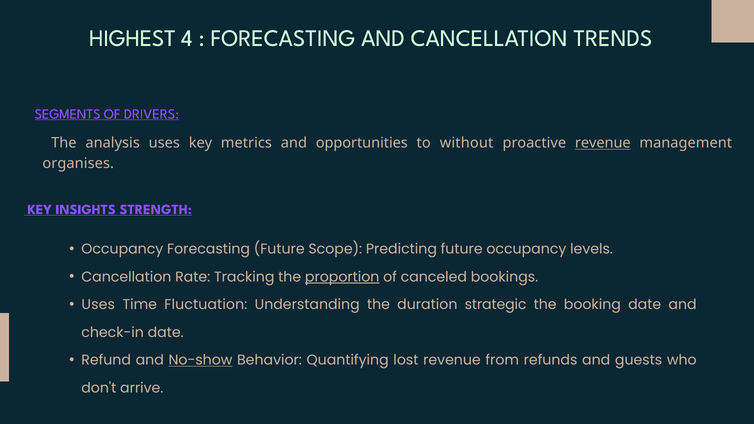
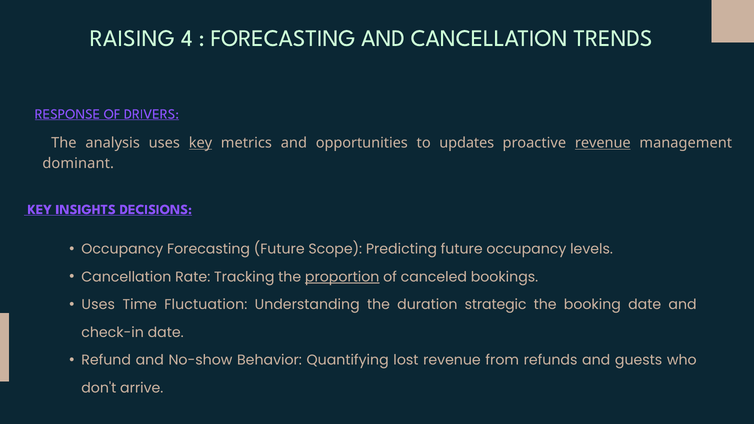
HIGHEST: HIGHEST -> RAISING (132, 38)
SEGMENTS: SEGMENTS -> RESPONSE (67, 114)
key underline: none -> present (201, 143)
without: without -> updates (467, 143)
organises: organises -> dominant (78, 164)
STRENGTH: STRENGTH -> DECISIONS (156, 209)
No-show underline: present -> none (200, 360)
